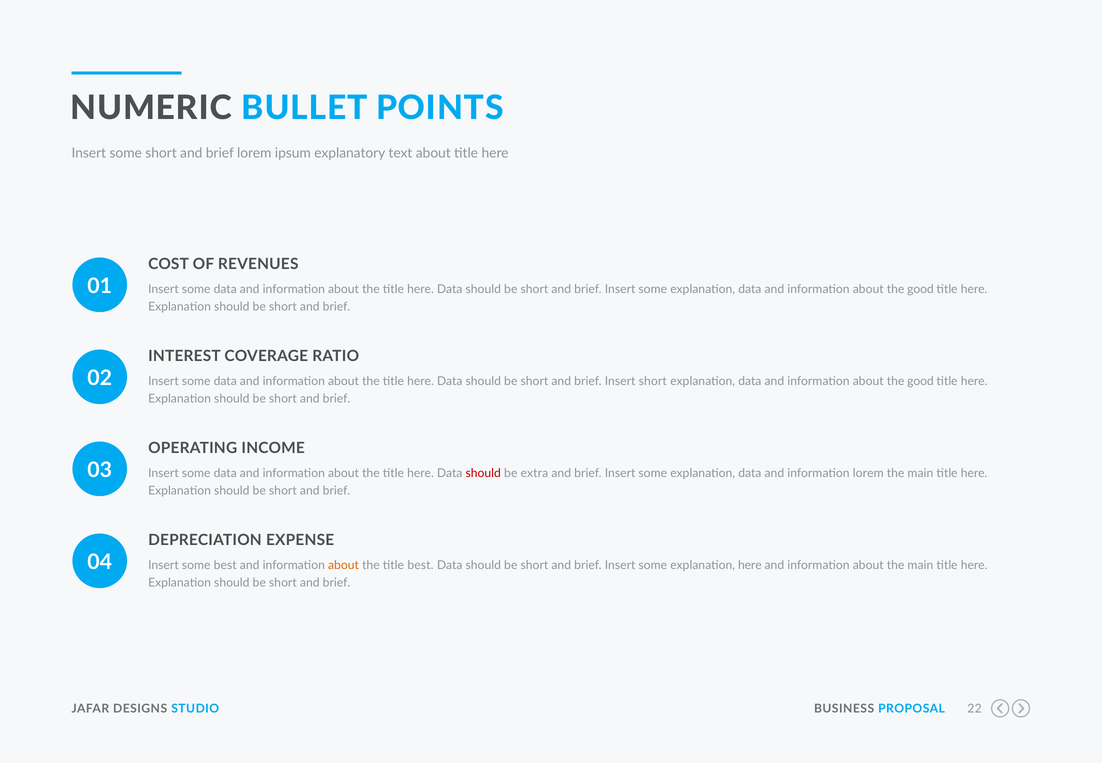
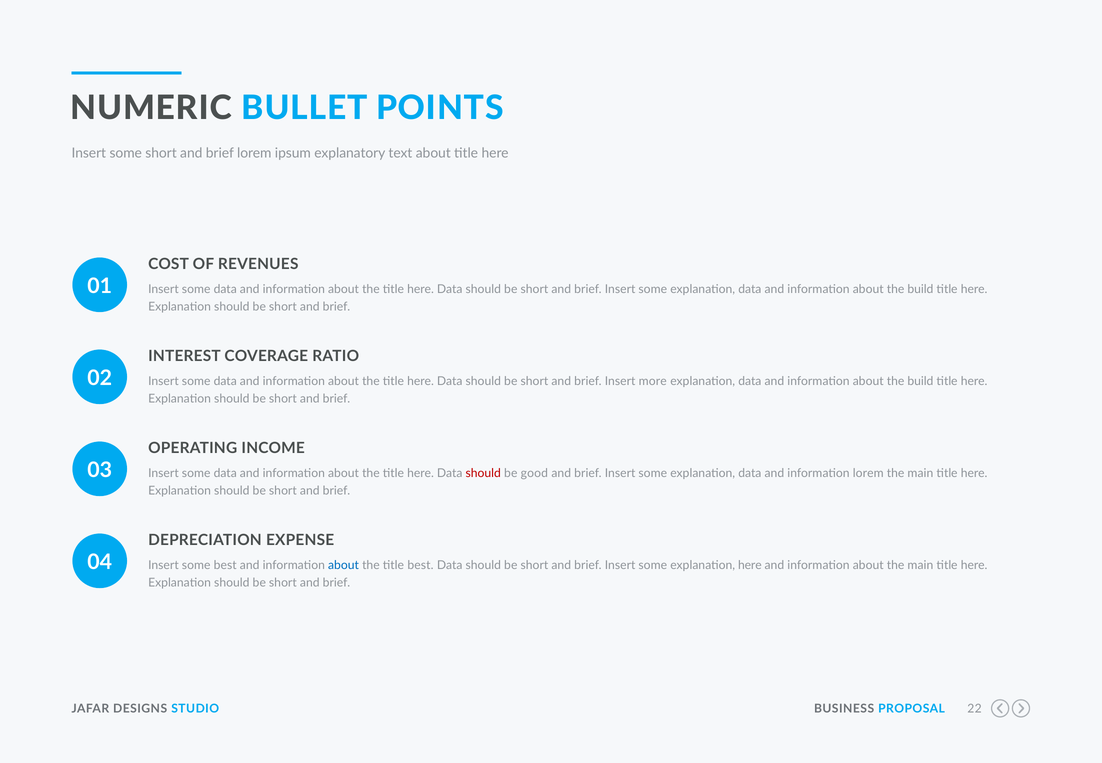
good: good -> build (920, 289)
Insert short: short -> more (653, 381)
good: good -> build (920, 381)
extra: extra -> good (534, 473)
about colour: orange -> blue (343, 565)
